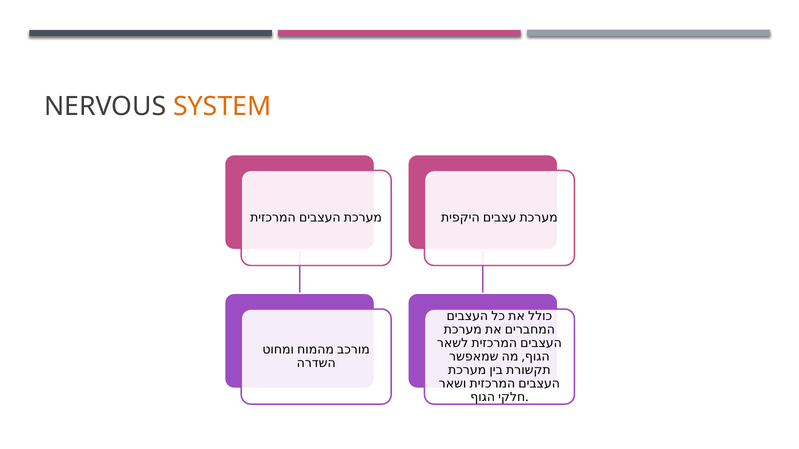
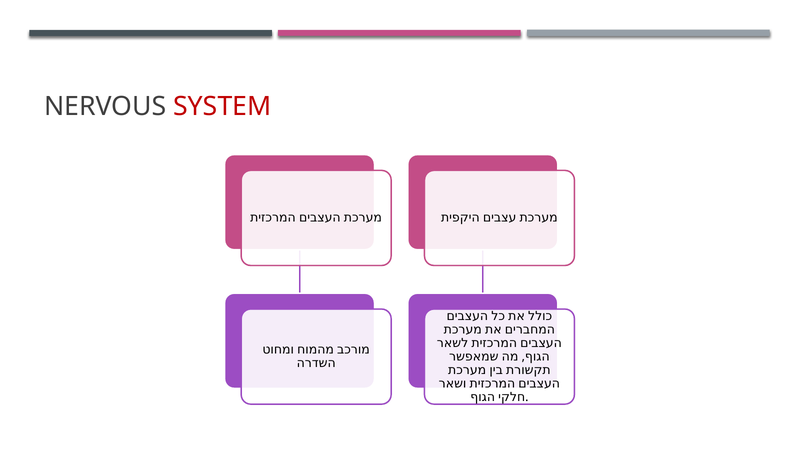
SYSTEM colour: orange -> red (222, 107)
